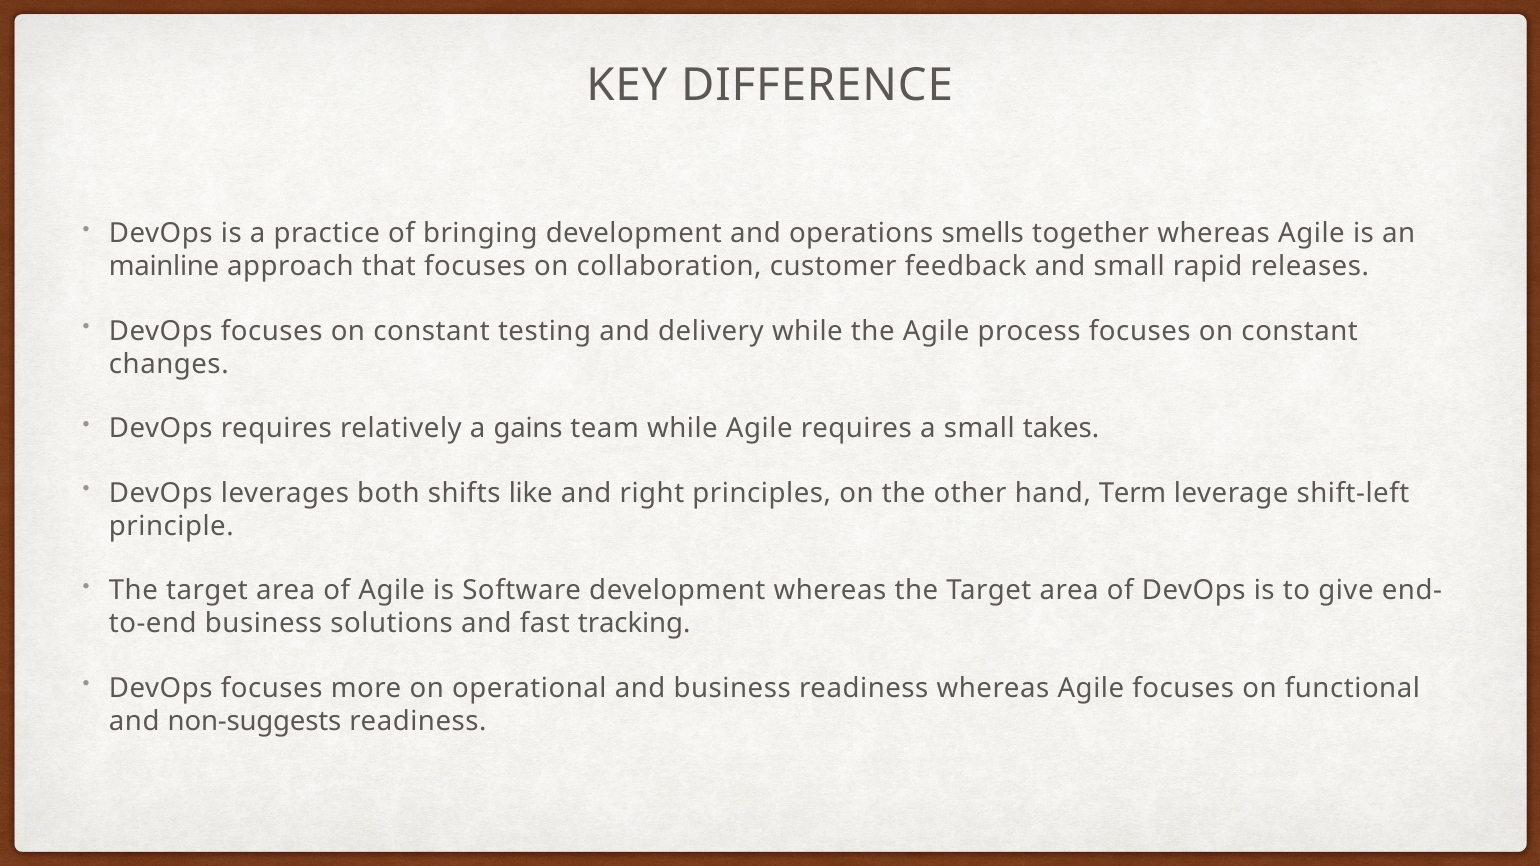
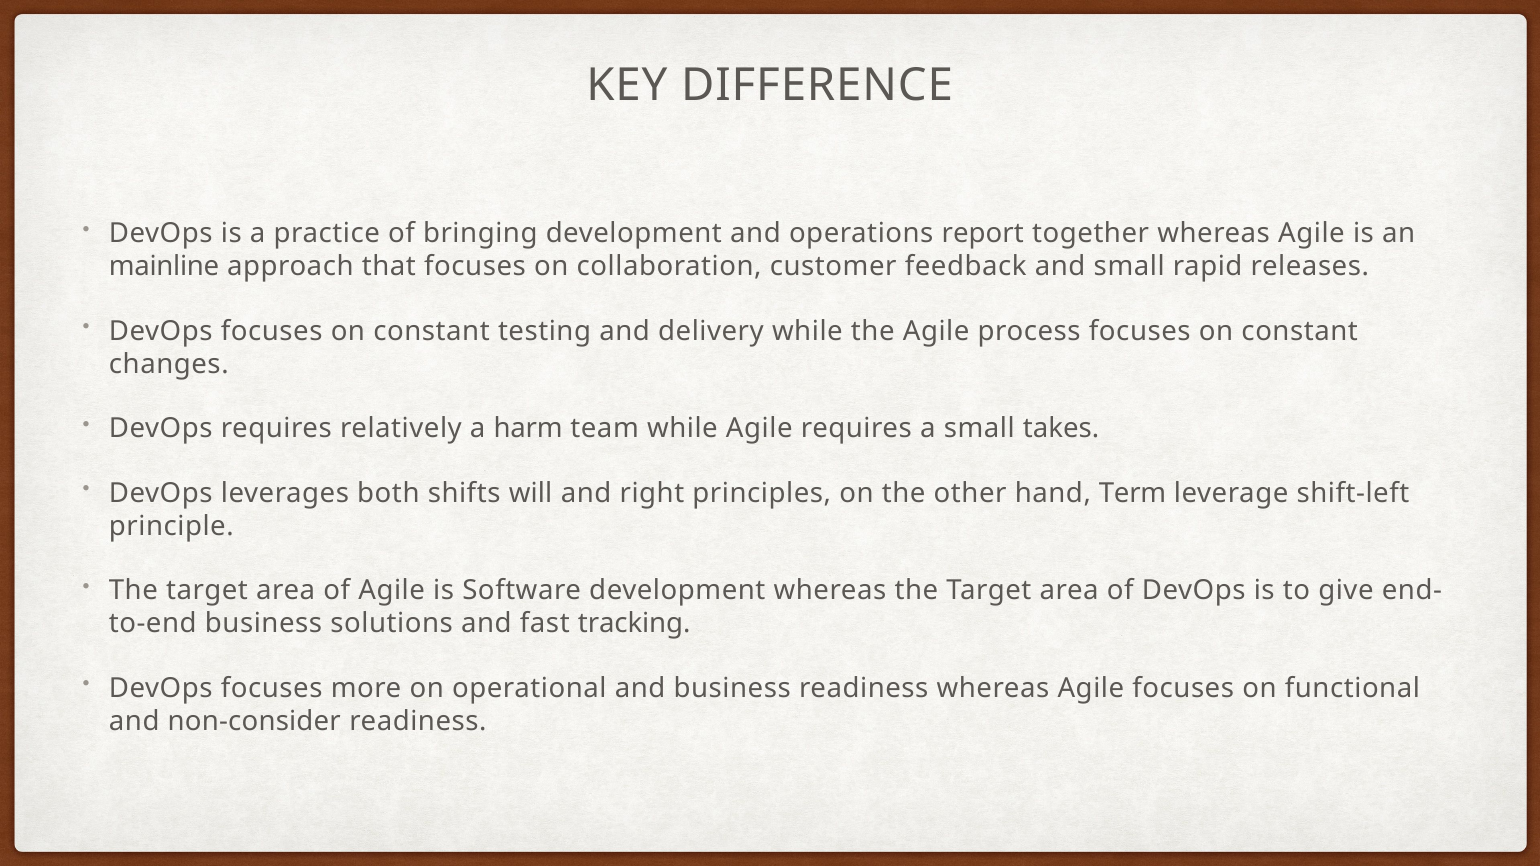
smells: smells -> report (983, 233)
gains: gains -> harm (528, 429)
like: like -> will (531, 493)
non-suggests: non-suggests -> non-consider (254, 721)
